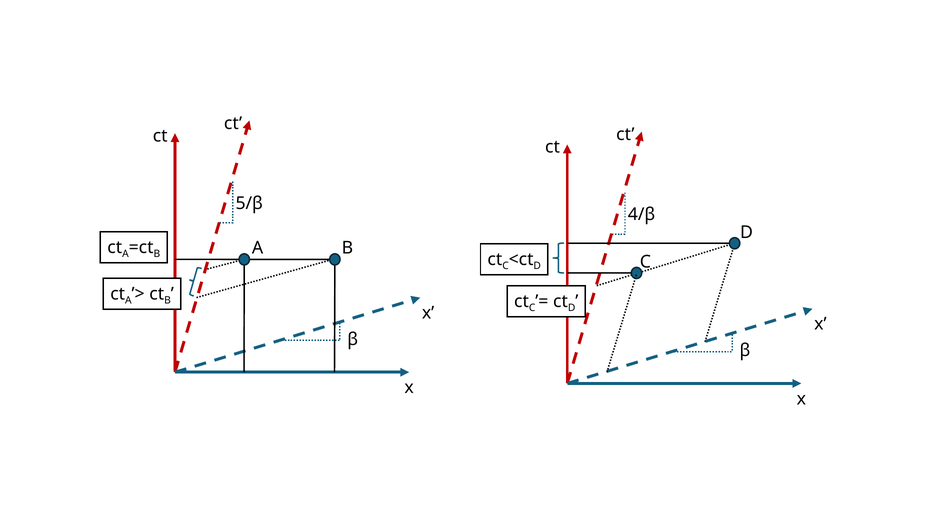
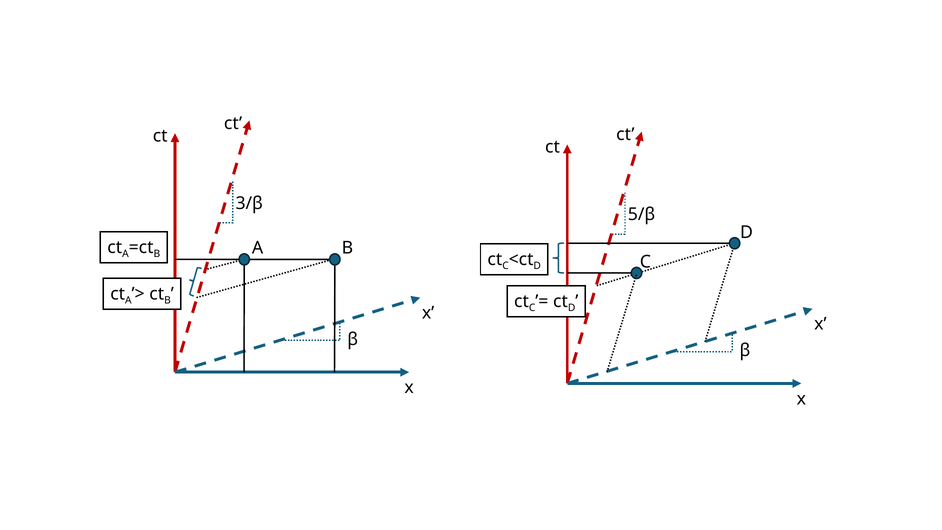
5/β: 5/β -> 3/β (249, 203)
4/β: 4/β -> 5/β (642, 214)
